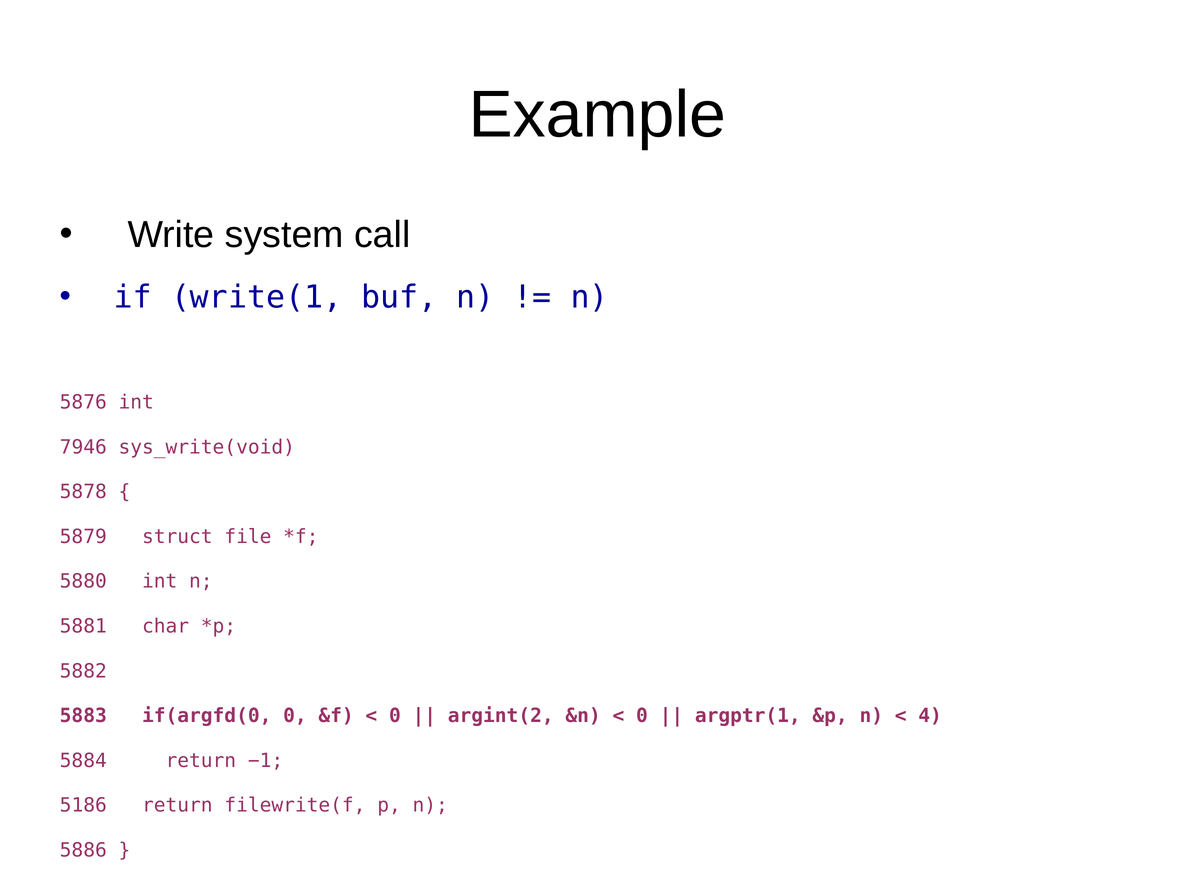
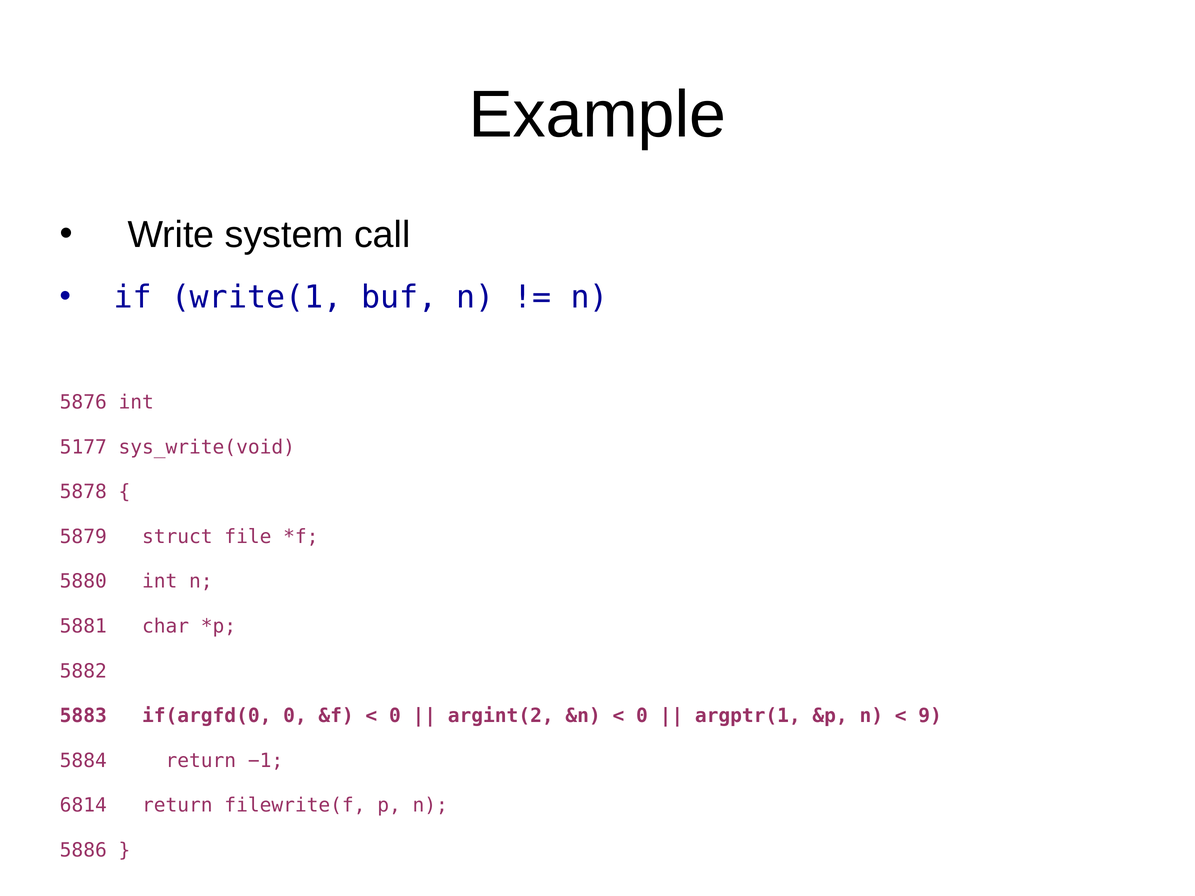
7946: 7946 -> 5177 (83, 447)
4: 4 -> 9 (930, 716)
5186: 5186 -> 6814 (83, 806)
